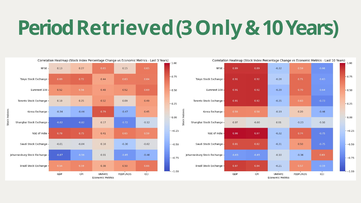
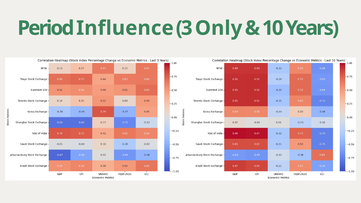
Retrieved: Retrieved -> Influence (125, 28)
